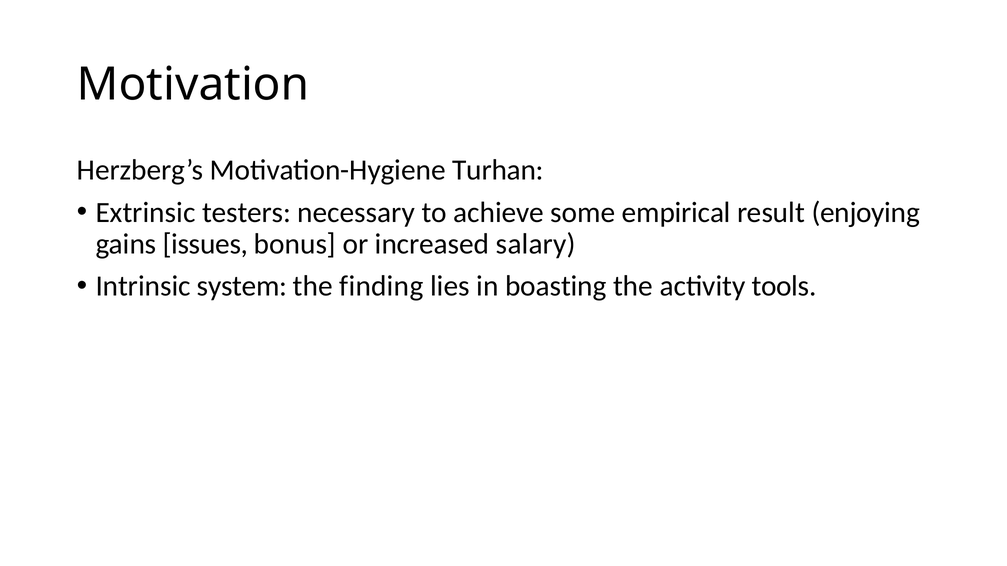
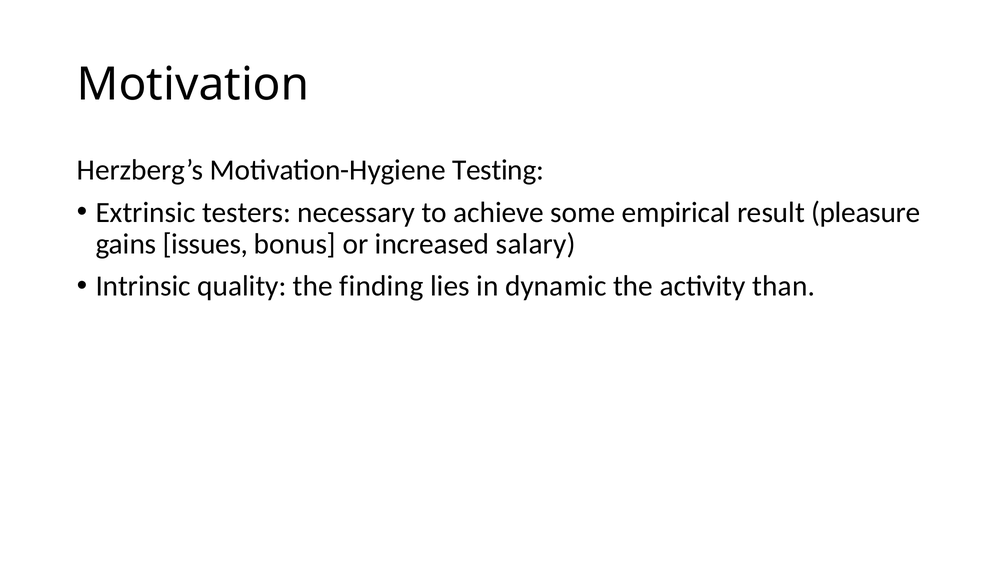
Turhan: Turhan -> Testing (498, 170)
enjoying: enjoying -> pleasure (866, 212)
system: system -> quality (242, 286)
boasting: boasting -> dynamic (556, 286)
tools: tools -> than (784, 286)
